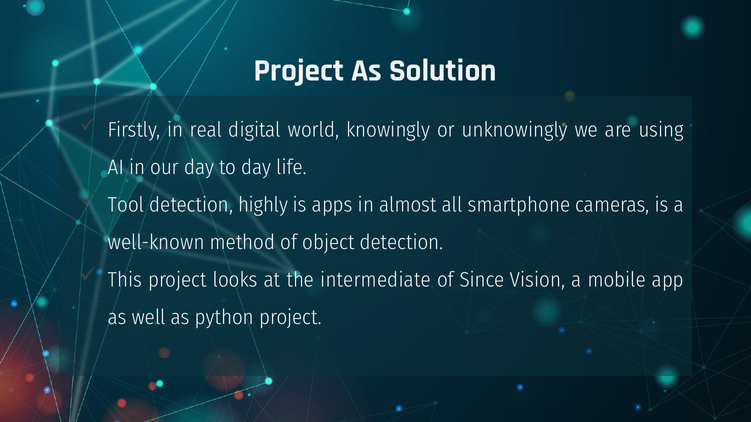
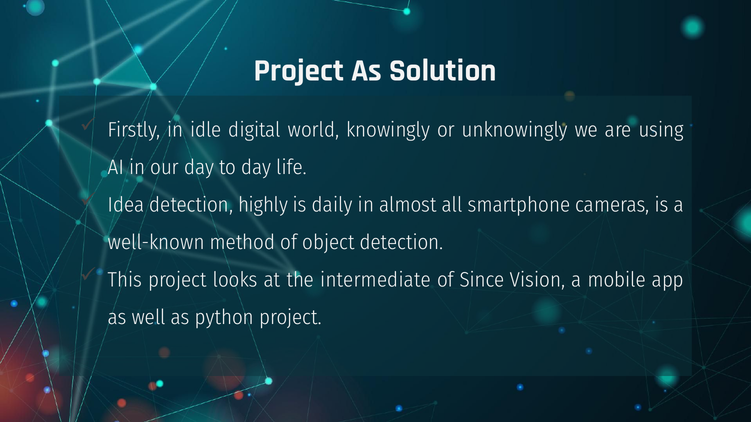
real: real -> idle (206, 130)
Tool: Tool -> Idea (126, 205)
apps: apps -> daily (332, 205)
